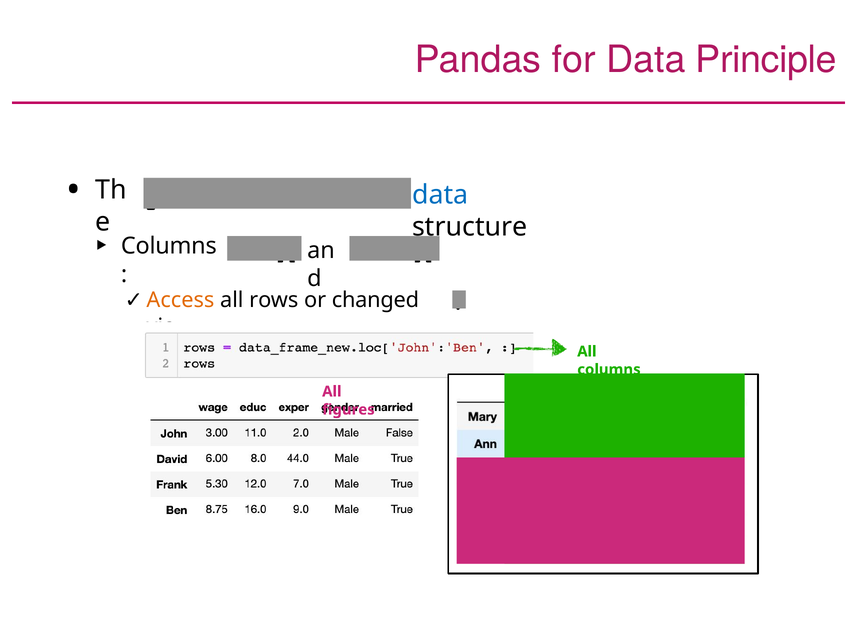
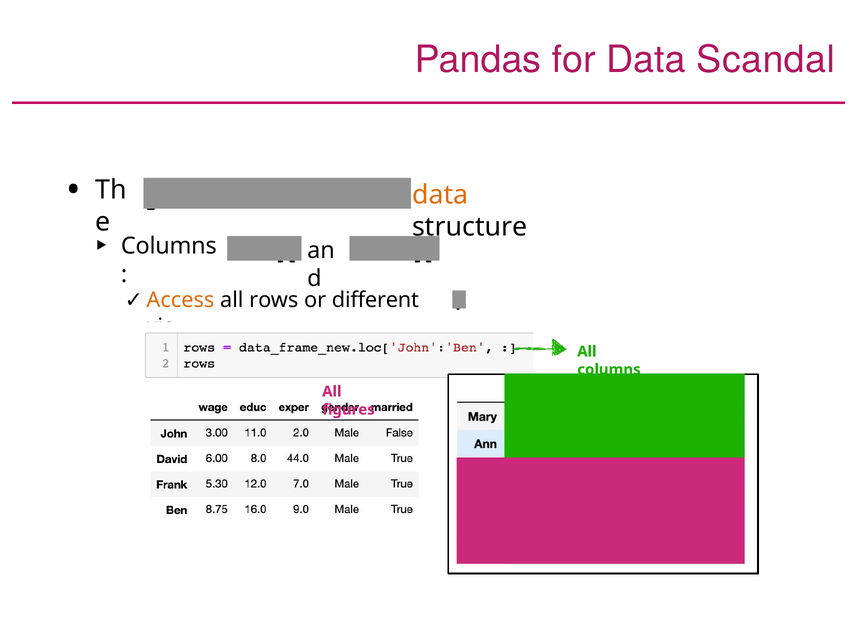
Principle: Principle -> Scandal (766, 60)
data colour: blue -> orange (440, 195)
changed: changed -> different (375, 300)
